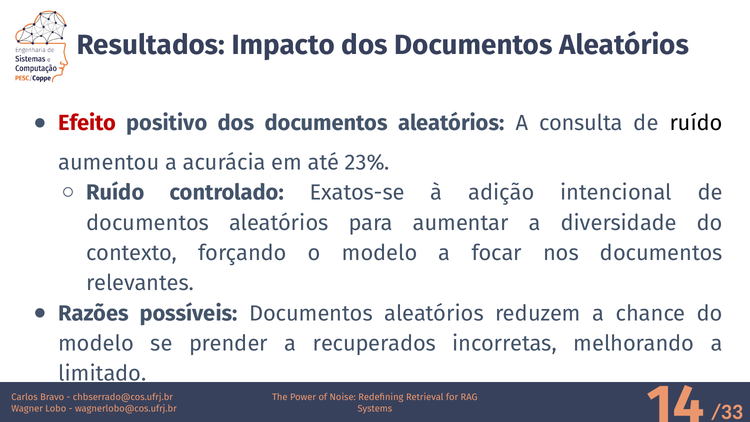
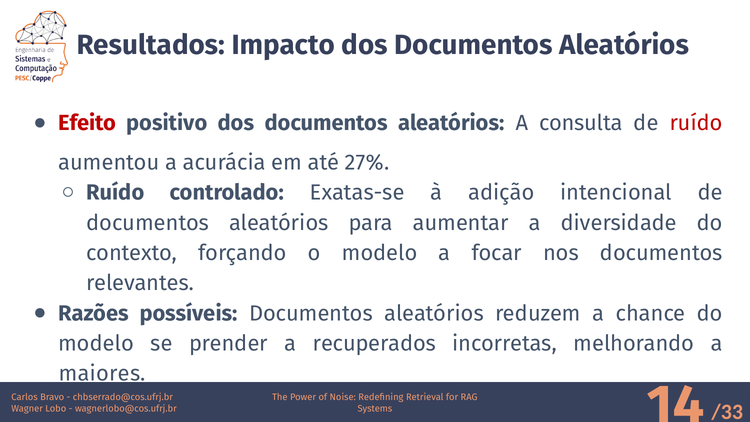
ruído colour: black -> red (696, 123)
23%: 23% -> 27% (367, 162)
Exatos-se: Exatos-se -> Exatas-se (357, 193)
limitado: limitado -> maiores (102, 374)
